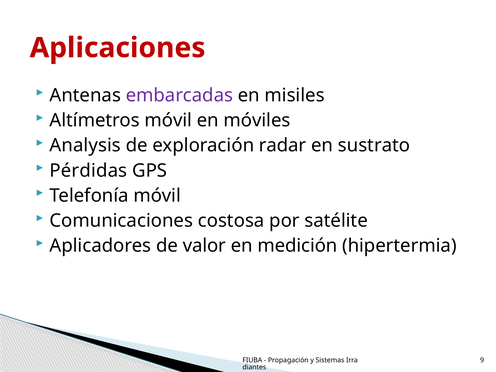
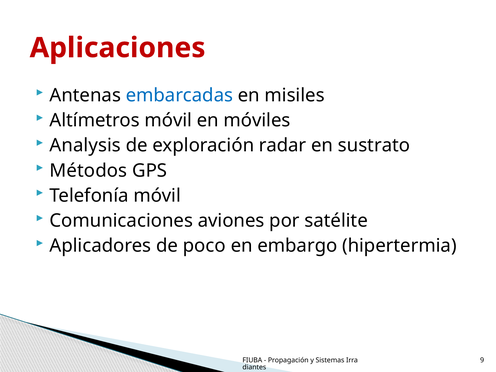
embarcadas colour: purple -> blue (179, 95)
Pérdidas: Pérdidas -> Métodos (88, 171)
costosa: costosa -> aviones (231, 221)
valor: valor -> poco (204, 246)
medición: medición -> embargo (297, 246)
